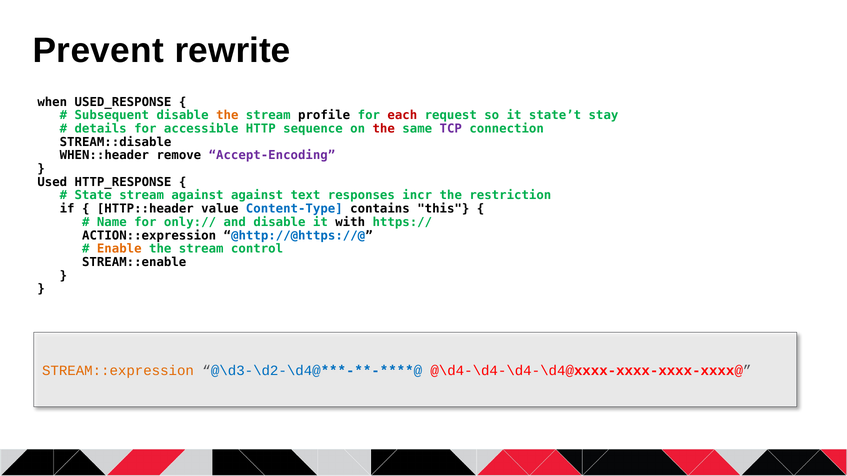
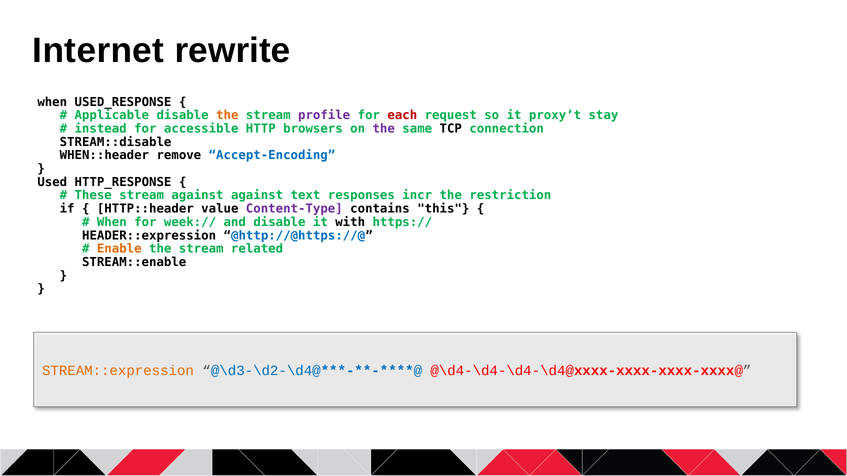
Prevent: Prevent -> Internet (98, 51)
Subsequent: Subsequent -> Applicable (112, 115)
profile colour: black -> purple (324, 115)
state’t: state’t -> proxy’t (555, 115)
details: details -> instead (101, 129)
sequence: sequence -> browsers (313, 129)
the colour: red -> purple (384, 129)
TCP colour: purple -> black (451, 129)
Accept-Encoding colour: purple -> blue (272, 156)
State: State -> These (93, 196)
Content-Type colour: blue -> purple (294, 209)
Name: Name -> When (112, 222)
only://: only:// -> week:// (190, 222)
ACTION::expression: ACTION::expression -> HEADER::expression (149, 236)
control: control -> related (257, 249)
